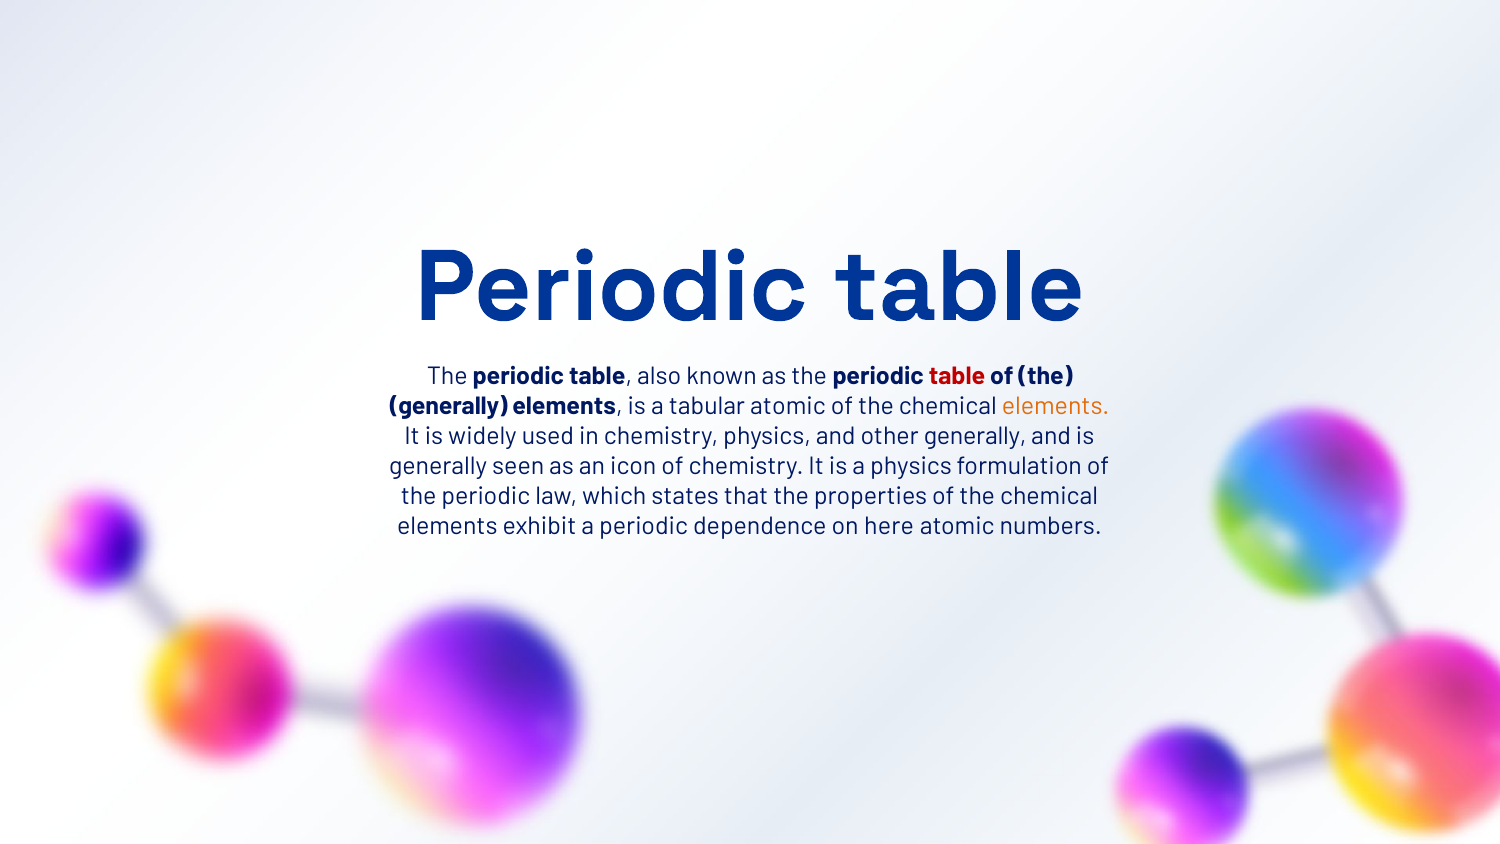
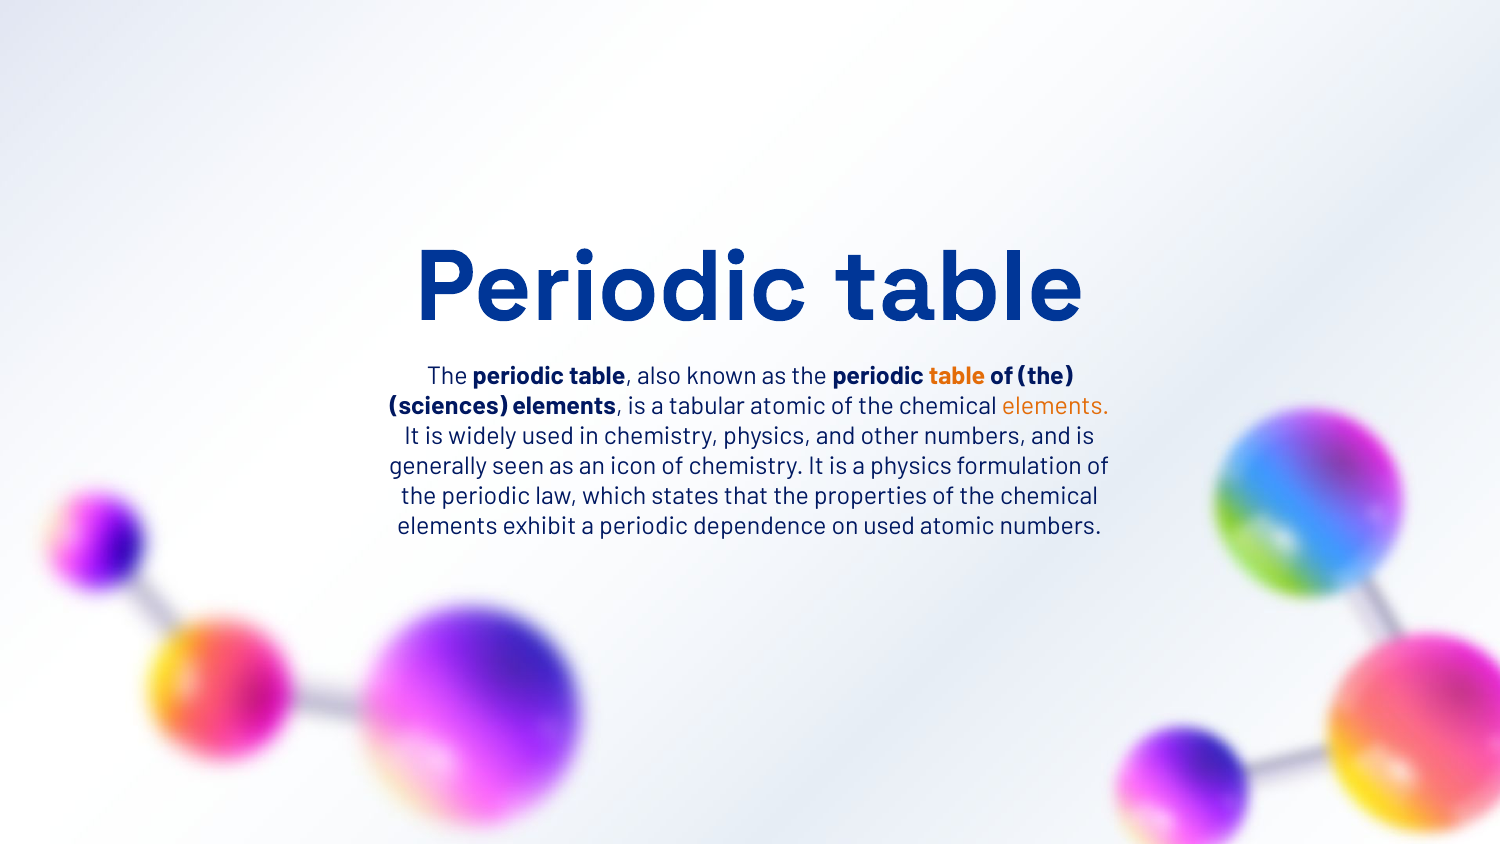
table colour: red -> orange (957, 376)
generally: generally -> sciences (449, 406)
other generally: generally -> numbers (975, 436)
on here: here -> used (889, 526)
